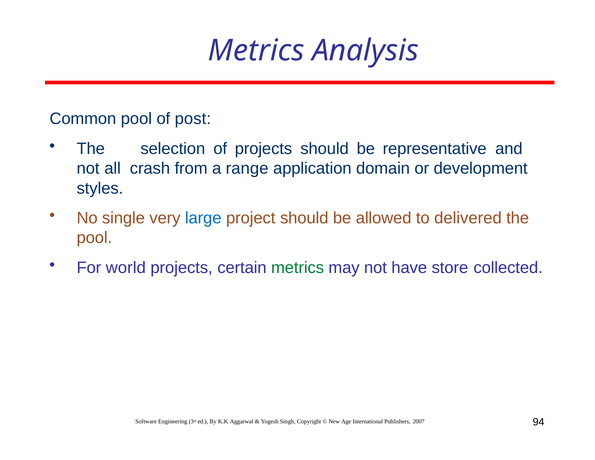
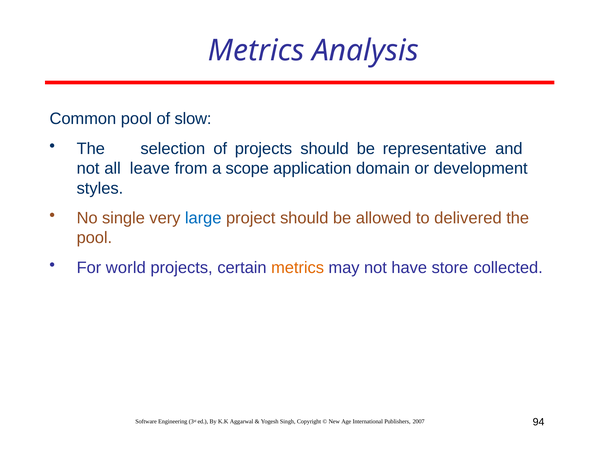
post: post -> slow (193, 119)
crash: crash -> leave (150, 168)
range: range -> scope (247, 168)
metrics colour: green -> orange (298, 267)
